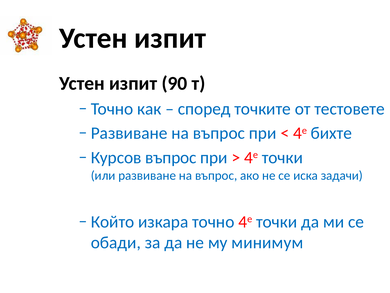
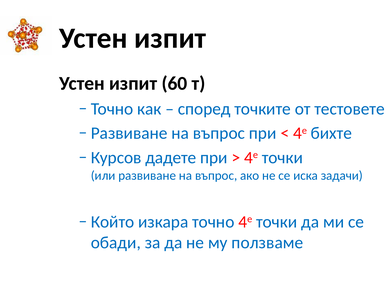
90: 90 -> 60 (174, 83)
Курсов въпрос: въпрос -> дадете (171, 157)
минимум: минимум -> ползваме (267, 242)
